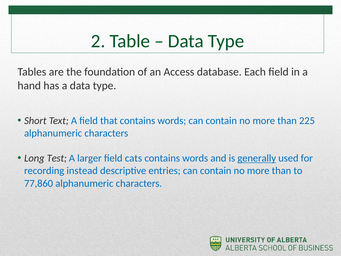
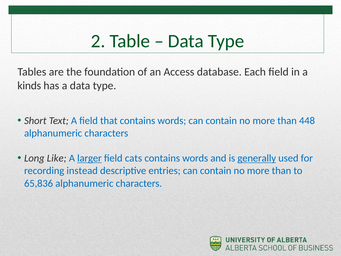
hand: hand -> kinds (29, 85)
225: 225 -> 448 (307, 121)
Test: Test -> Like (57, 158)
larger underline: none -> present (89, 158)
77,860: 77,860 -> 65,836 (39, 183)
